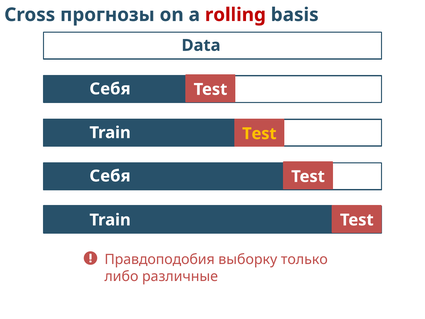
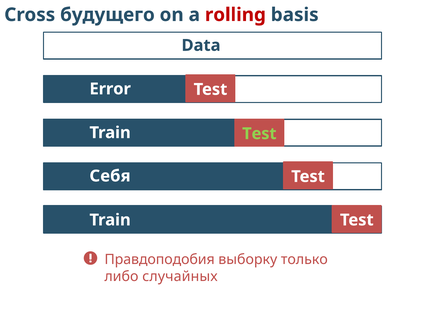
прогнозы: прогнозы -> будущего (107, 15)
Себя: Себя -> Error (110, 89)
Test colour: yellow -> light green (259, 134)
различные: различные -> случайных (180, 276)
